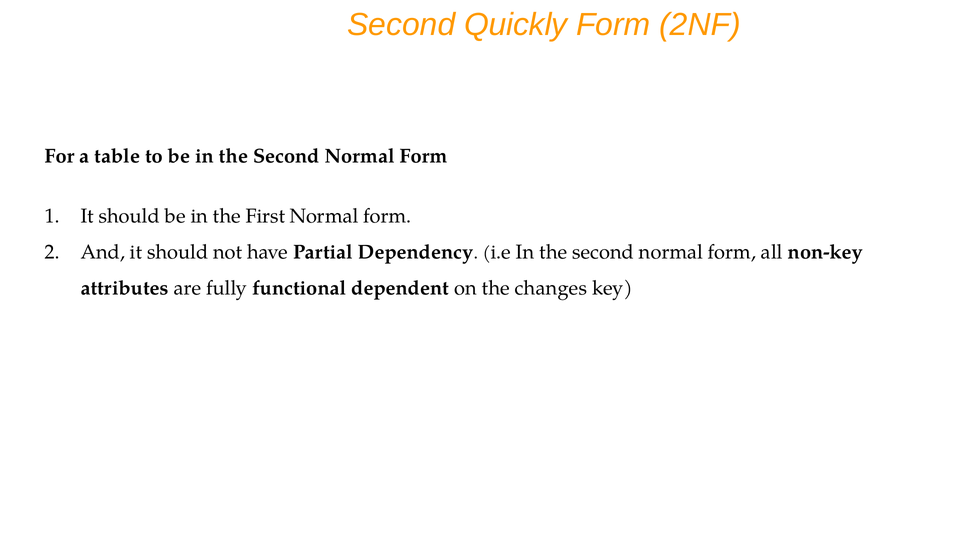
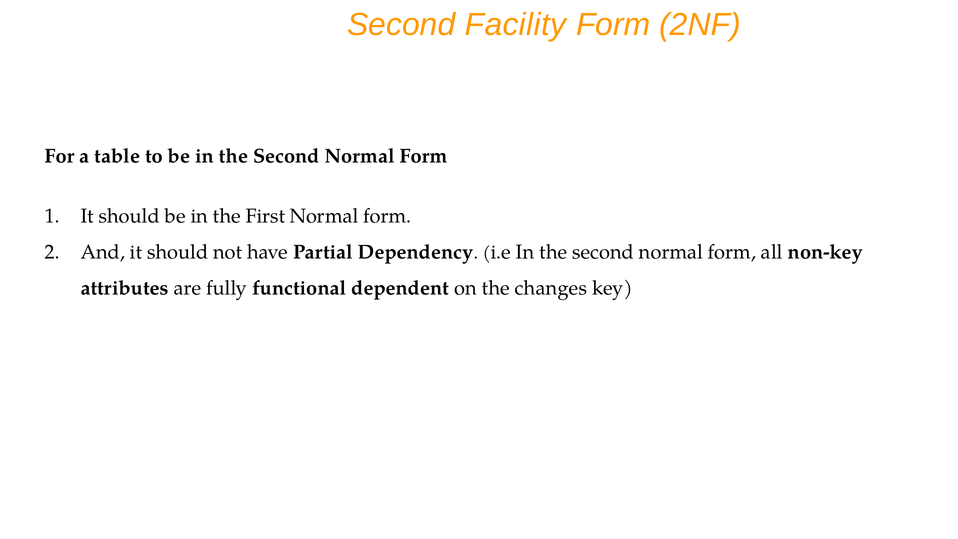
Quickly: Quickly -> Facility (515, 25)
